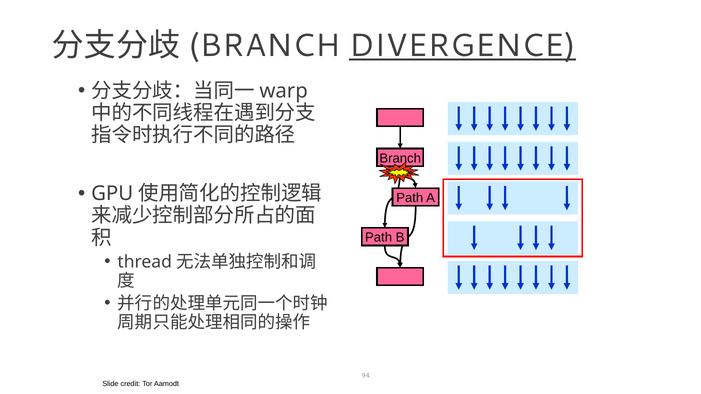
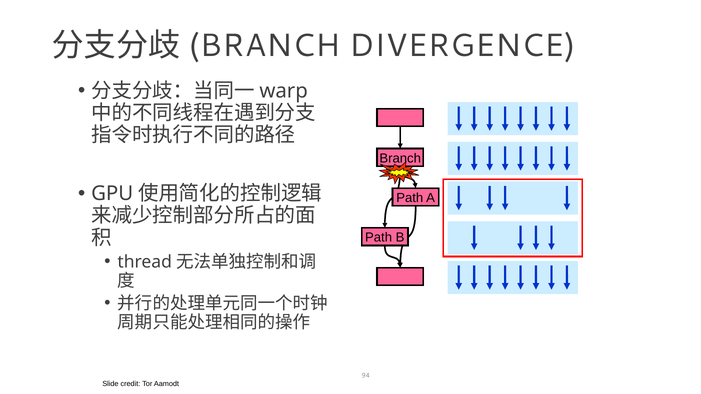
DIVERGENCE underline: present -> none (462, 46)
